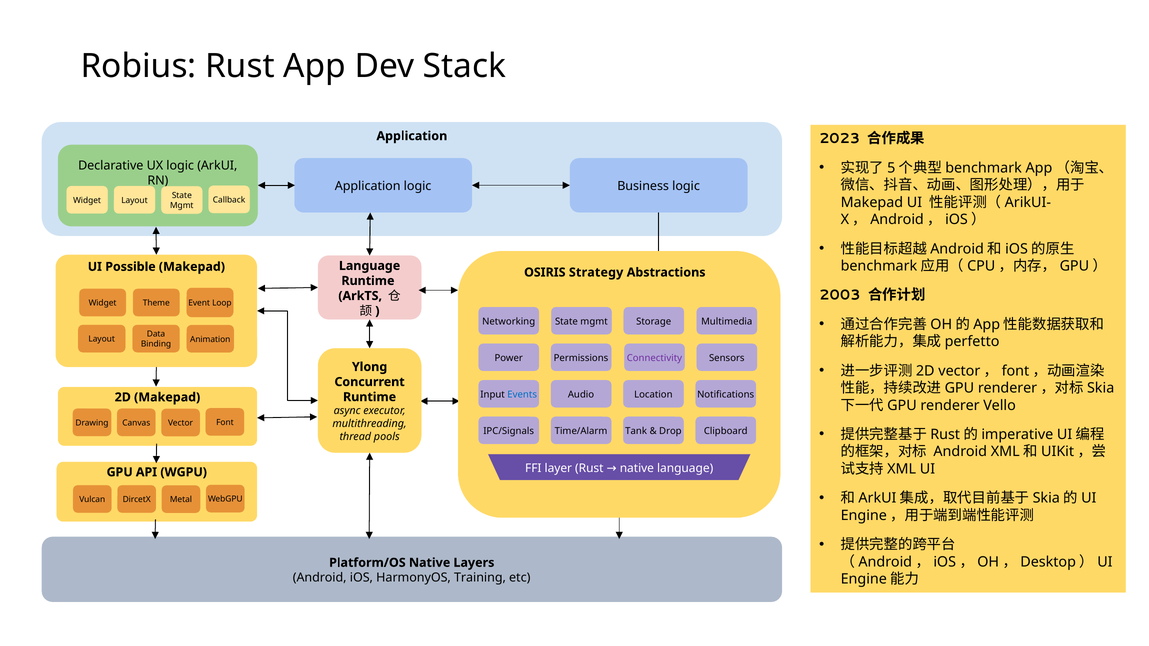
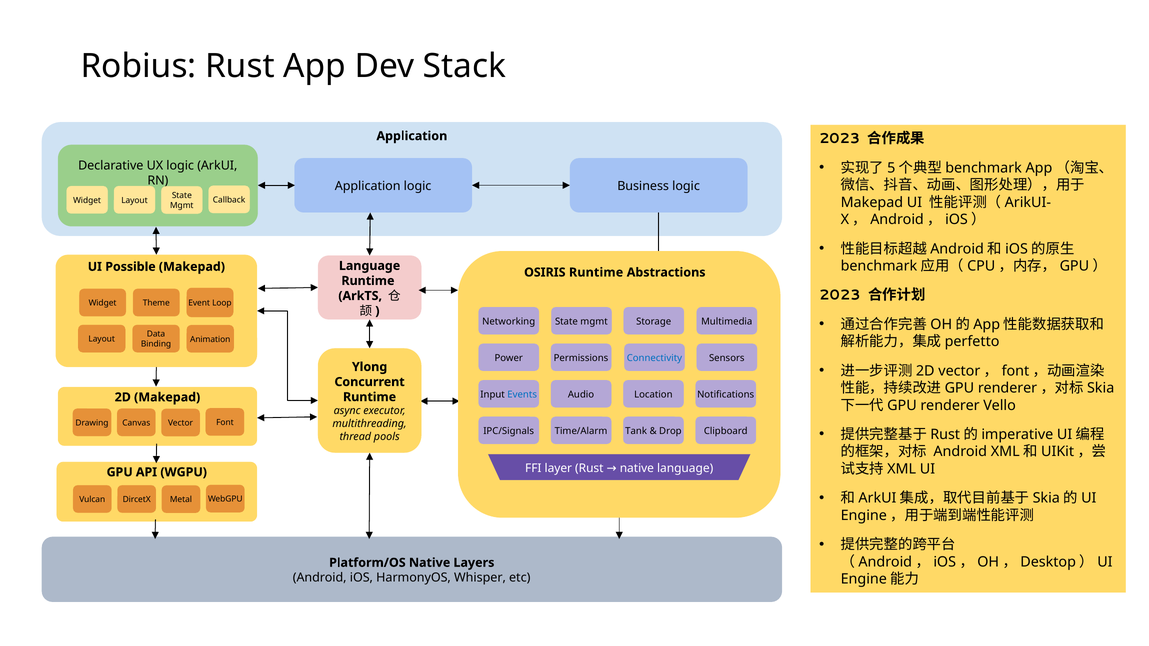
OSIRIS Strategy: Strategy -> Runtime (596, 273)
2003: 2003 -> 2023 (840, 295)
Connectivity colour: purple -> blue (654, 358)
Training: Training -> Whisper (480, 578)
